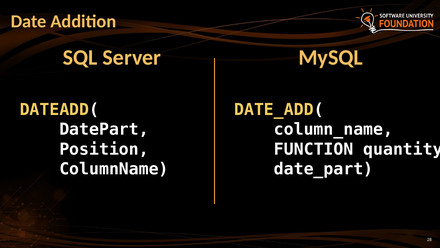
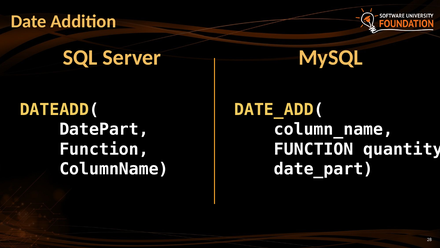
Position: Position -> Function (104, 149)
